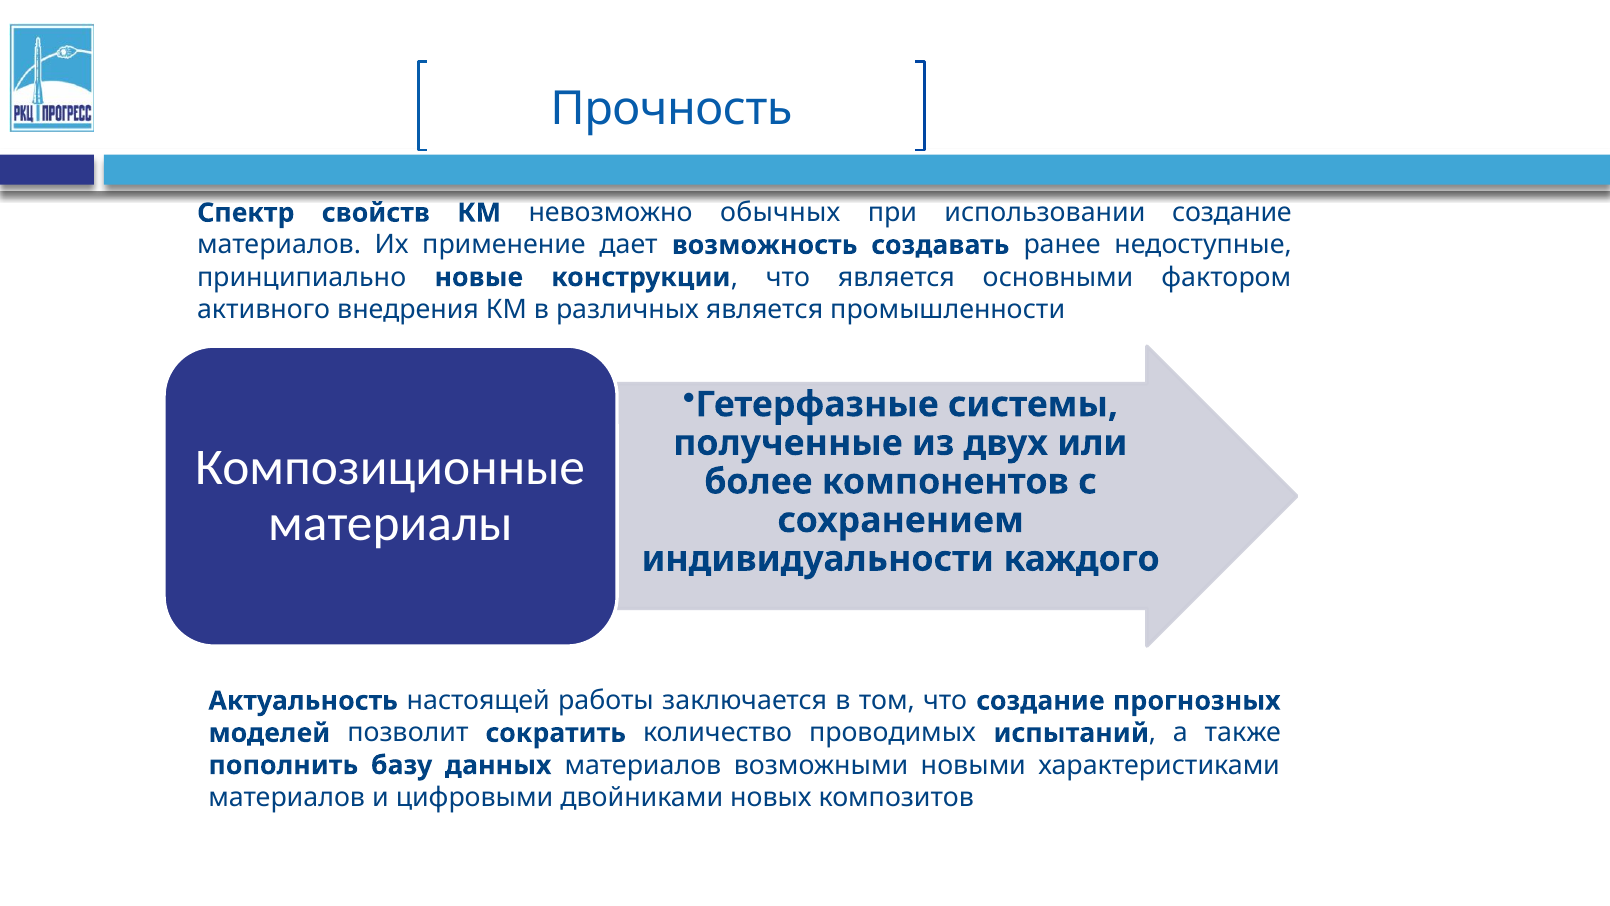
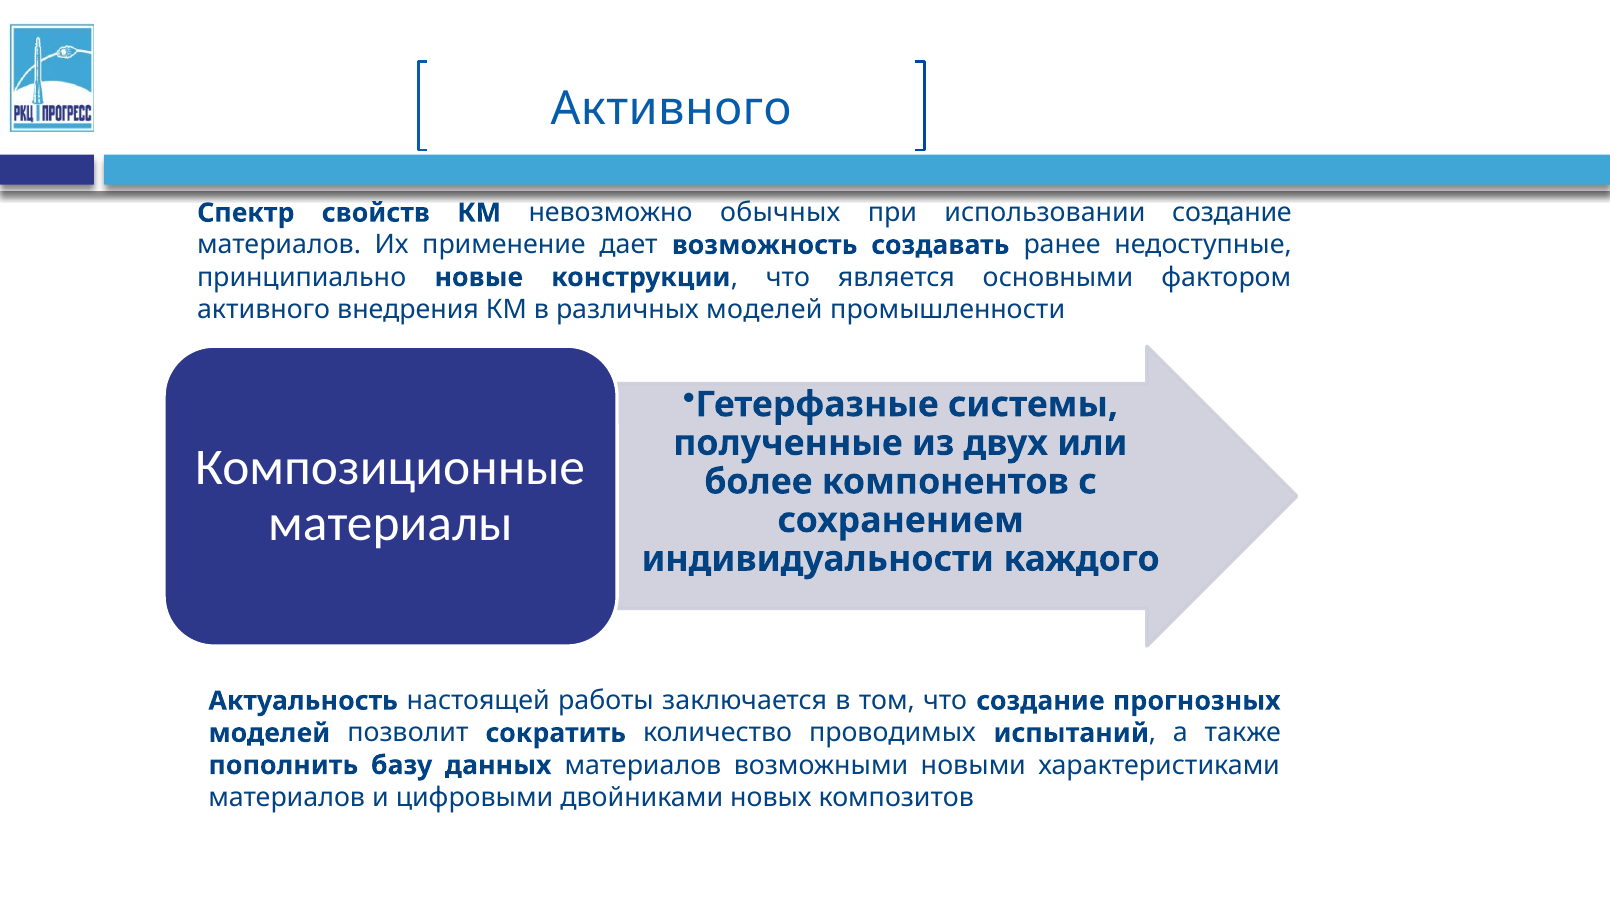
Прочность: Прочность -> Активного (671, 109)
различных является: является -> моделей (764, 309)
